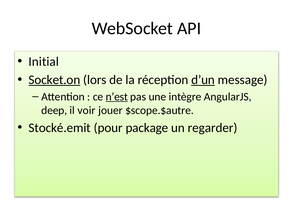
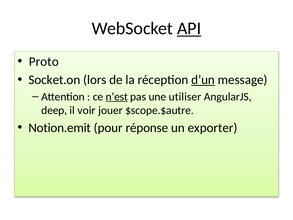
API underline: none -> present (189, 28)
Initial: Initial -> Proto (44, 61)
Socket.on underline: present -> none (54, 80)
intègre: intègre -> utiliser (185, 97)
Stocké.emit: Stocké.emit -> Notion.emit (60, 128)
package: package -> réponse (147, 128)
regarder: regarder -> exporter (213, 128)
